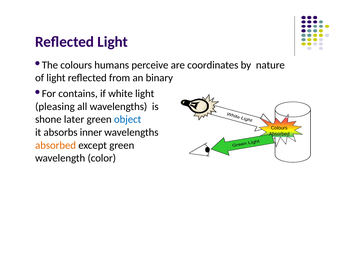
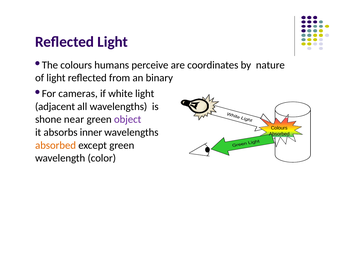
contains: contains -> cameras (78, 94)
pleasing: pleasing -> adjacent (55, 107)
later: later -> near (74, 119)
object colour: blue -> purple (128, 119)
